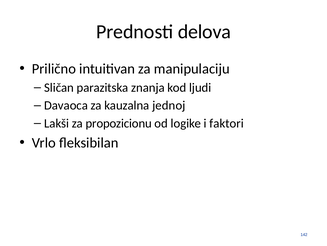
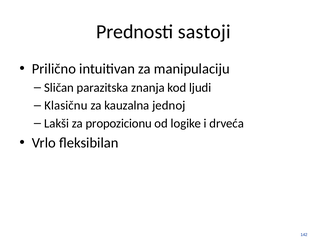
delova: delova -> sastoji (204, 32)
Davaoca: Davaoca -> Klasičnu (66, 105)
faktori: faktori -> drveća (227, 123)
